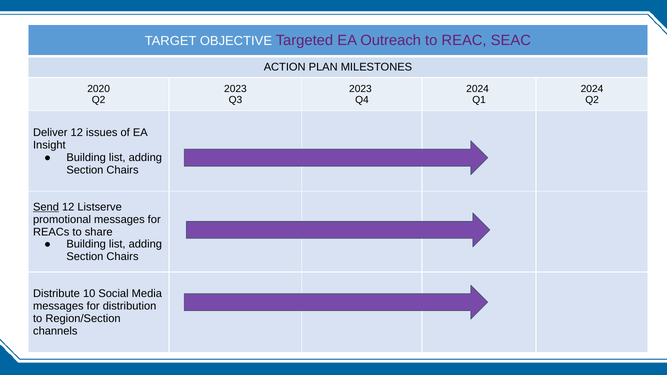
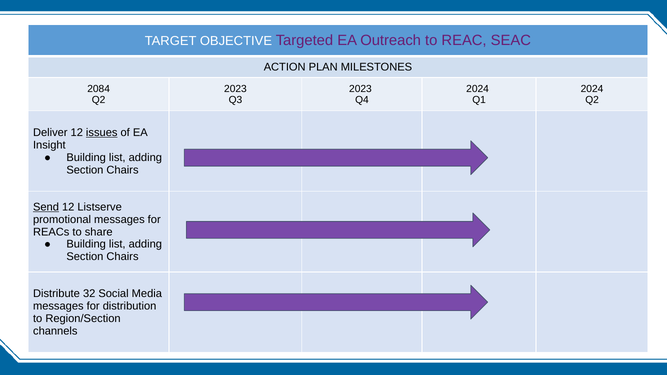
2020: 2020 -> 2084 (99, 89)
issues underline: none -> present (102, 133)
10: 10 -> 32 (89, 294)
